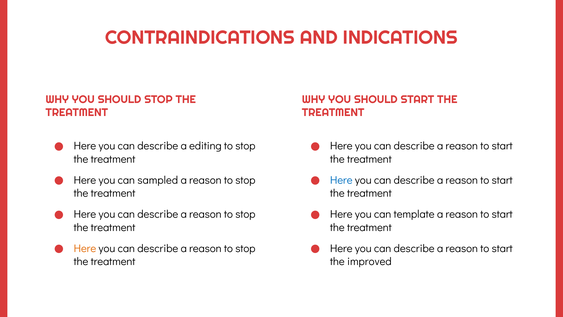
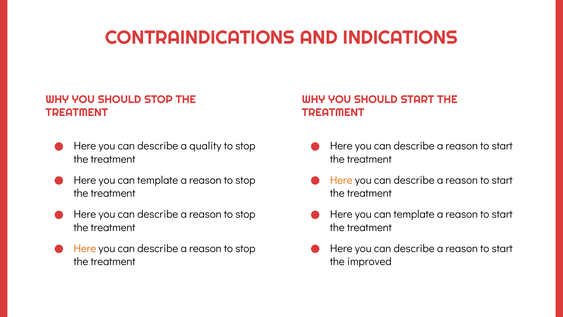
editing: editing -> quality (205, 146)
sampled: sampled -> template (158, 180)
Here colour: blue -> orange (341, 180)
